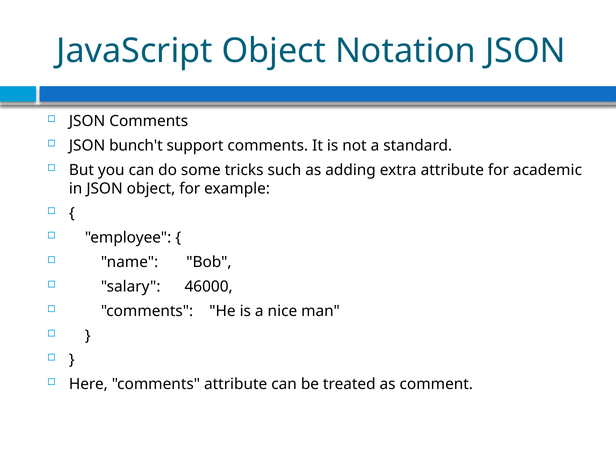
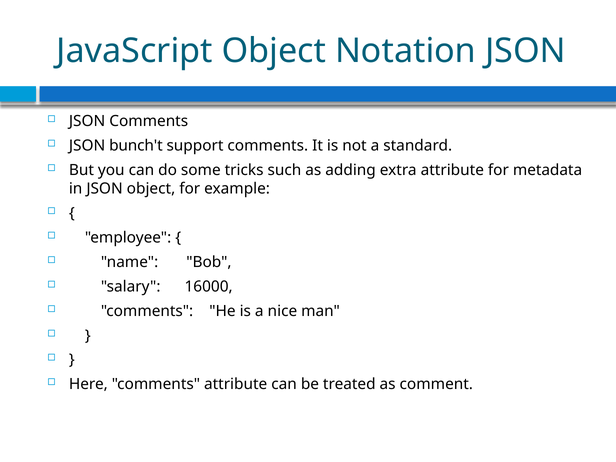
academic: academic -> metadata (548, 170)
46000: 46000 -> 16000 (209, 286)
